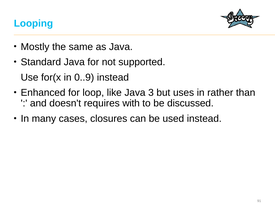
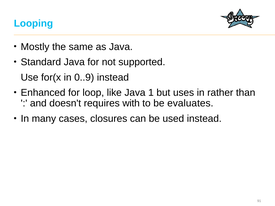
3: 3 -> 1 (151, 93)
discussed: discussed -> evaluates (190, 103)
